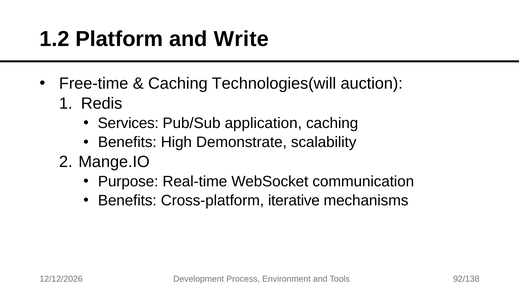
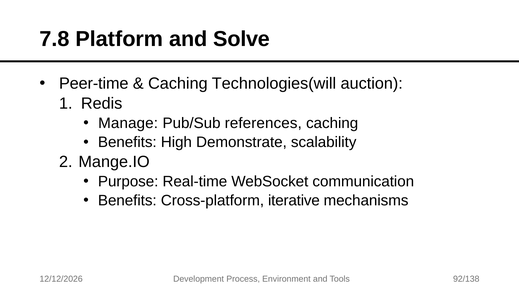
1.2: 1.2 -> 7.8 (55, 39)
Write: Write -> Solve (242, 39)
Free-time: Free-time -> Peer-time (94, 83)
Services: Services -> Manage (128, 123)
application: application -> references (263, 123)
